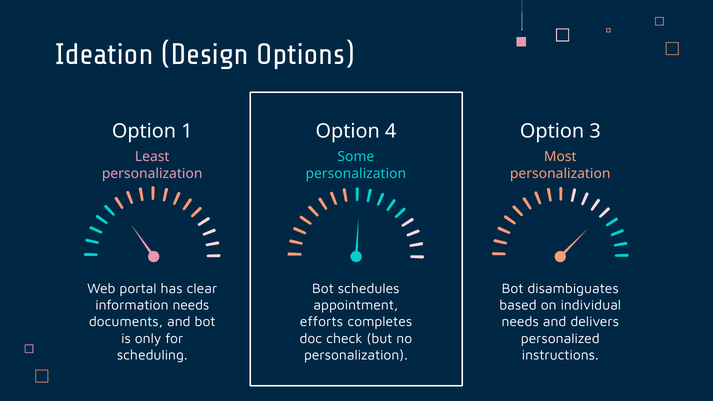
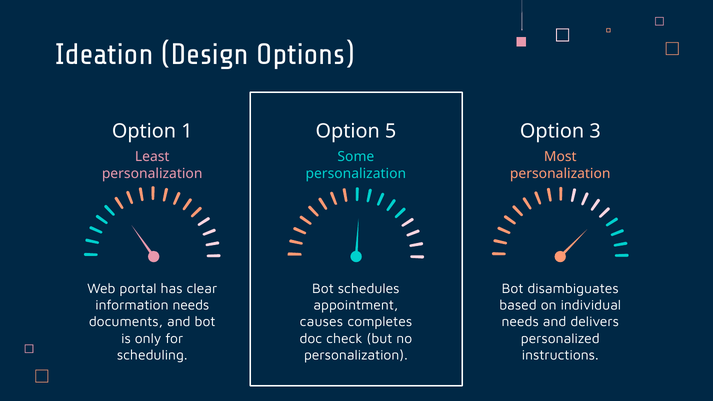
4: 4 -> 5 (391, 131)
efforts: efforts -> causes (321, 322)
